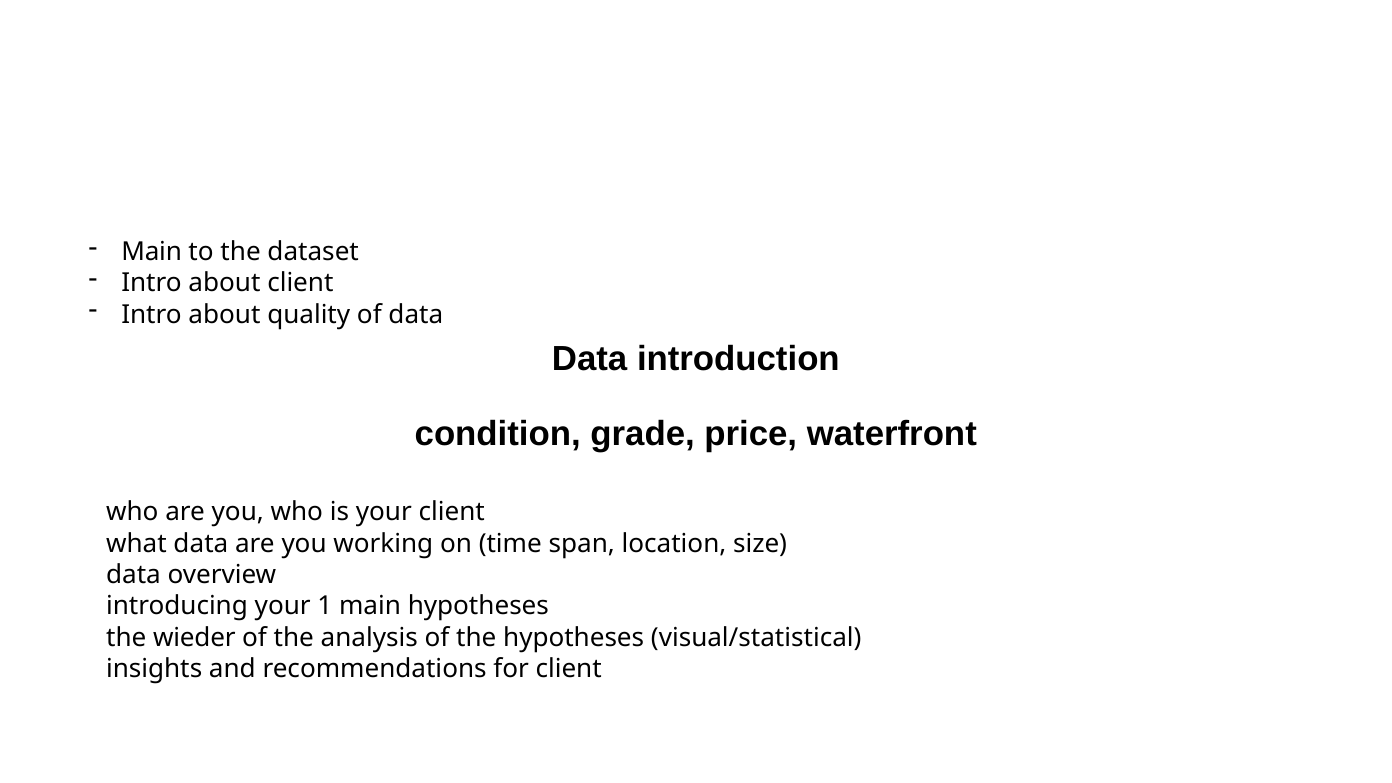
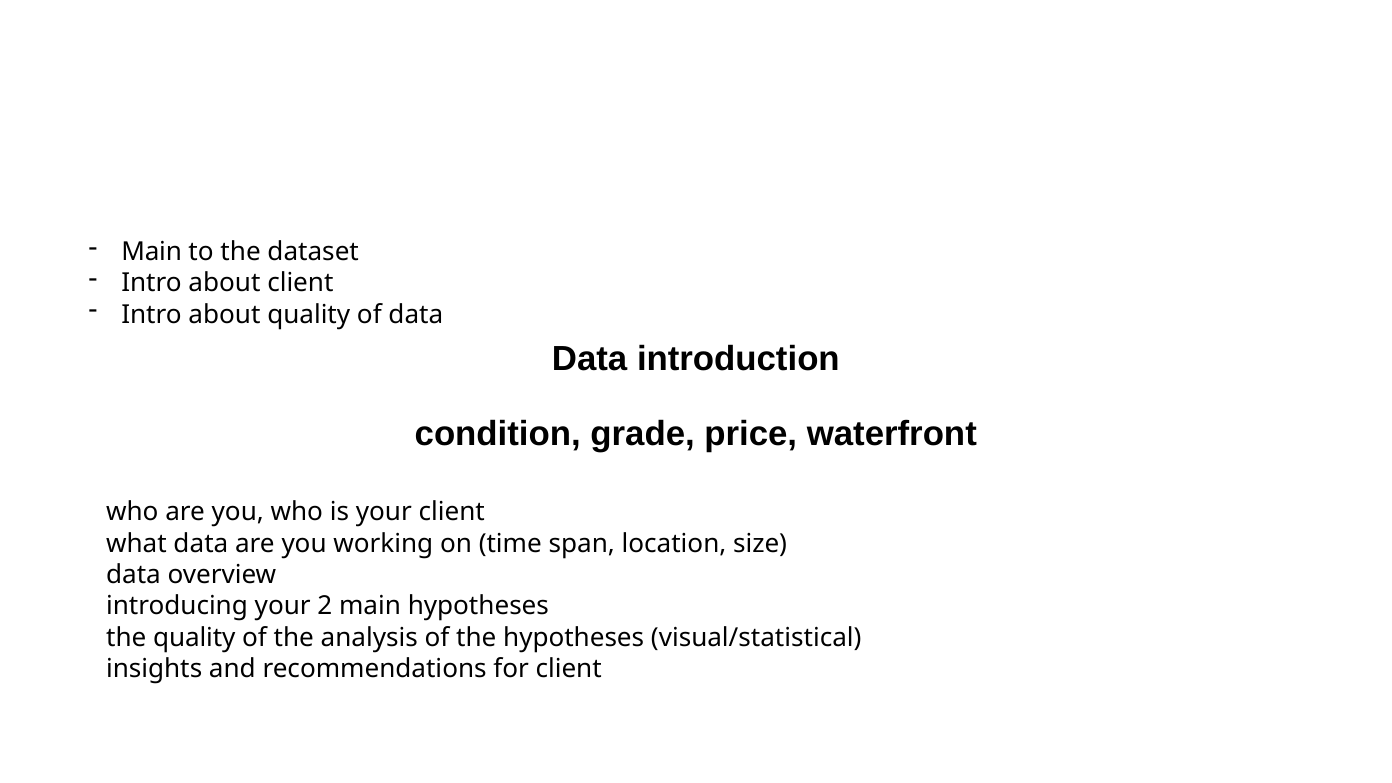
1: 1 -> 2 (325, 606)
the wieder: wieder -> quality (194, 637)
